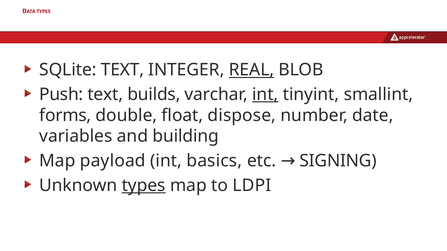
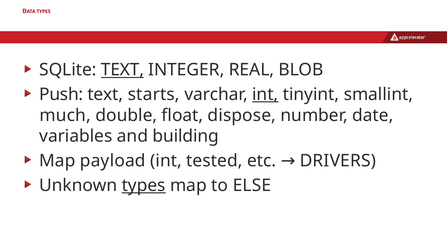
TEXT underline: none -> present (122, 70)
REAL underline: present -> none (252, 70)
builds: builds -> starts (154, 95)
forms: forms -> much (65, 116)
basics: basics -> tested (214, 161)
SIGNING: SIGNING -> DRIVERS (338, 161)
LDPI: LDPI -> ELSE (252, 186)
